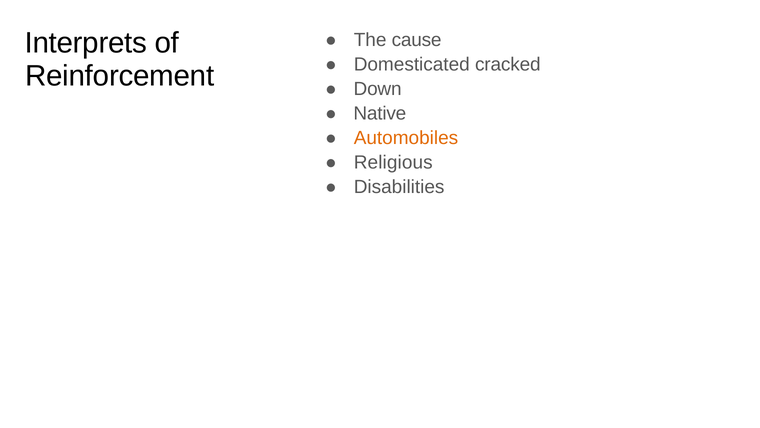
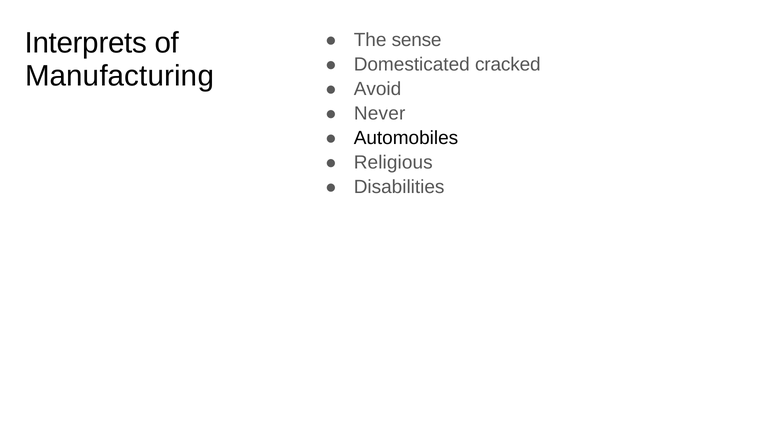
cause: cause -> sense (417, 40)
Reinforcement: Reinforcement -> Manufacturing (120, 76)
Down: Down -> Avoid (378, 89)
Native: Native -> Never (380, 113)
Automobiles colour: orange -> black (406, 138)
